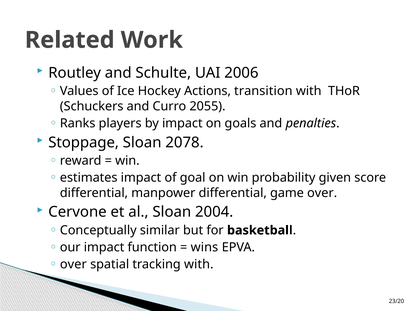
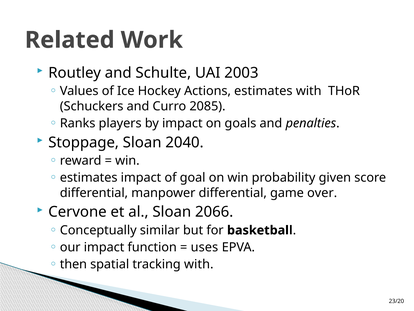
2006: 2006 -> 2003 (241, 73)
Actions transition: transition -> estimates (263, 91)
2055: 2055 -> 2085 (207, 106)
2078: 2078 -> 2040 (185, 142)
2004: 2004 -> 2066 (214, 212)
wins: wins -> uses (204, 247)
over: over -> then (73, 264)
